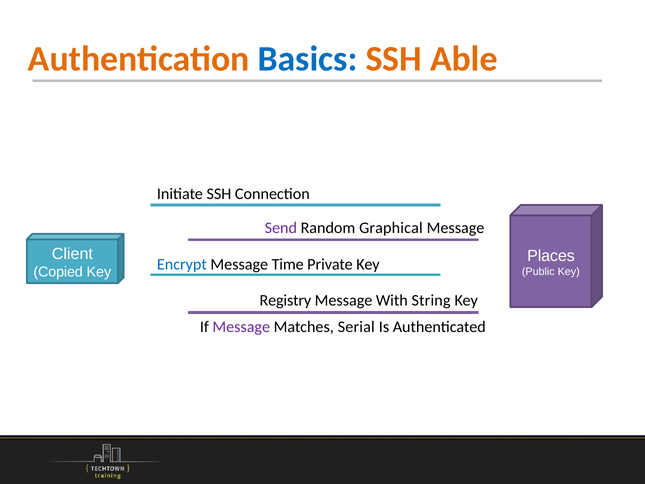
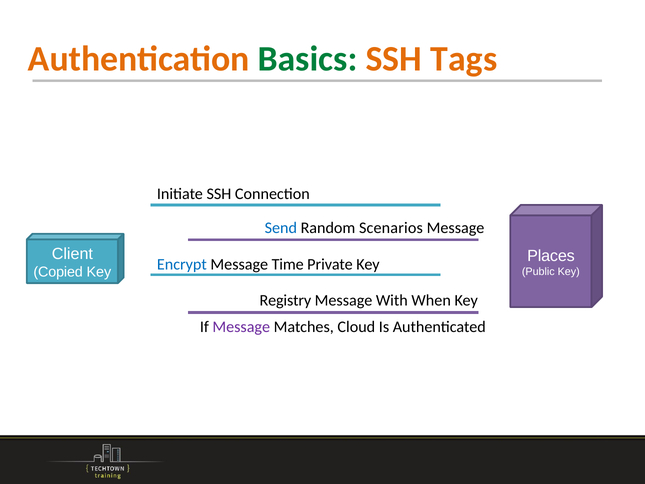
Basics colour: blue -> green (308, 59)
Able: Able -> Tags (464, 59)
Send colour: purple -> blue (281, 228)
Graphical: Graphical -> Scenarios (391, 228)
String: String -> When (431, 300)
Serial: Serial -> Cloud (356, 327)
